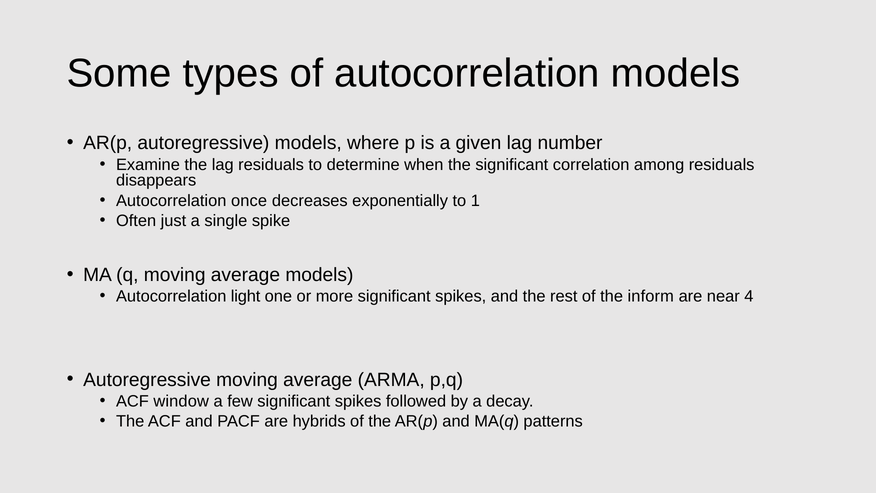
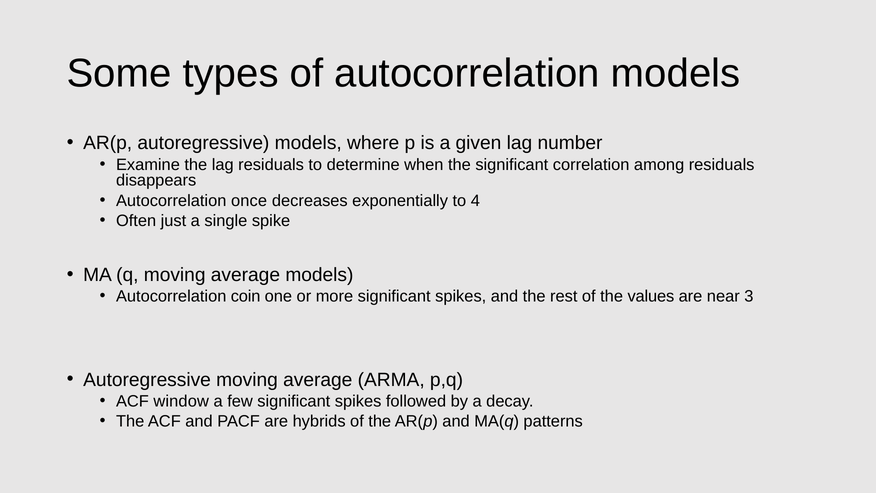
1: 1 -> 4 (475, 201)
light: light -> coin (246, 296)
inform: inform -> values (651, 296)
4: 4 -> 3 (749, 296)
